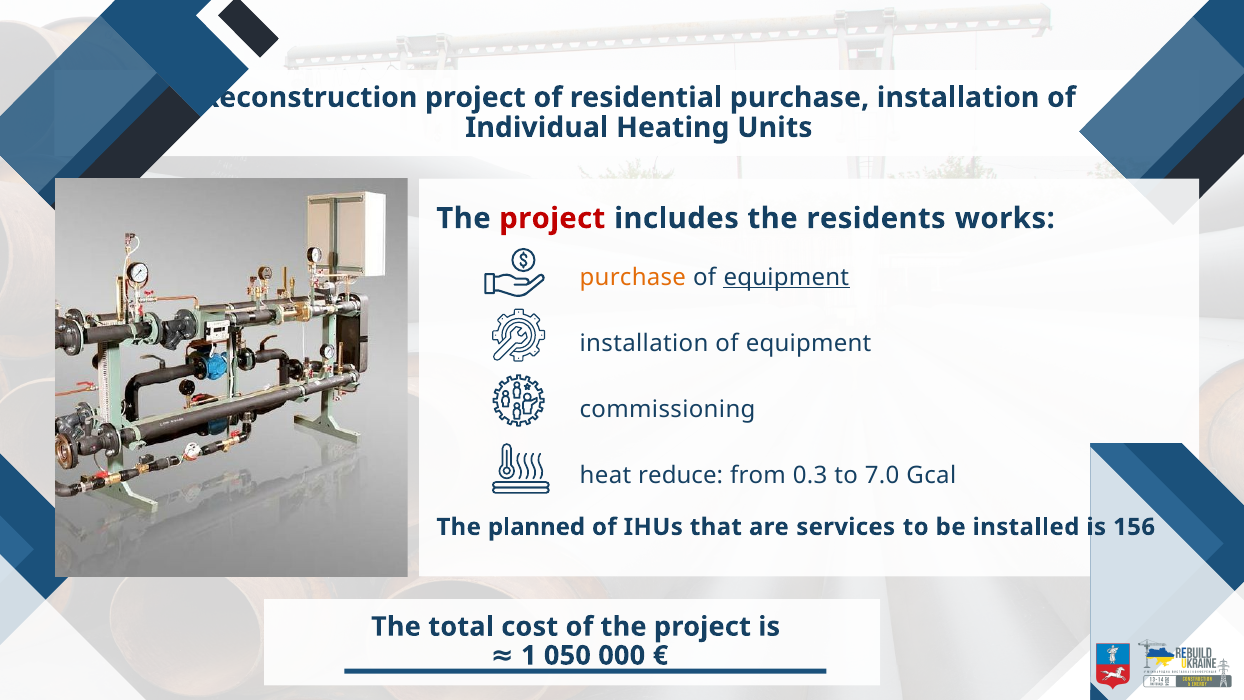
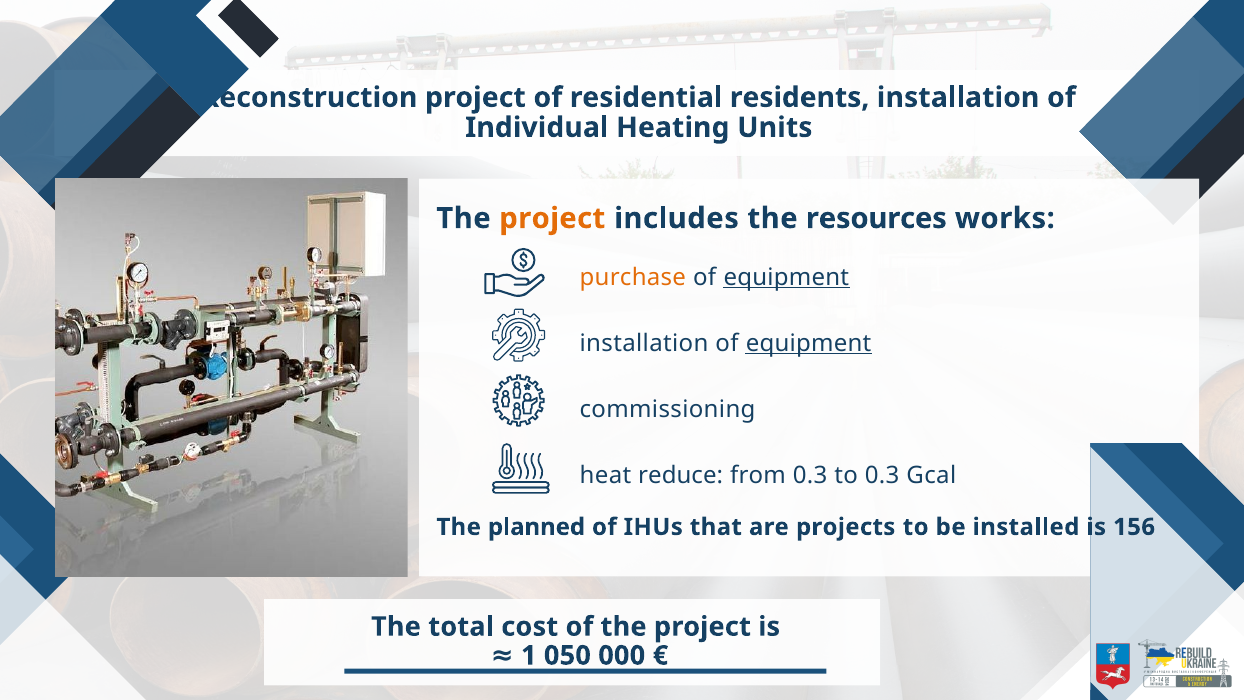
residential purchase: purchase -> residents (800, 97)
project colour: red -> orange (552, 218)
residents: residents -> resources (876, 218)
equipment underline: none -> present (809, 343)
to 7.0: 7.0 -> 0.3 (882, 476)
services: services -> projects (846, 527)
